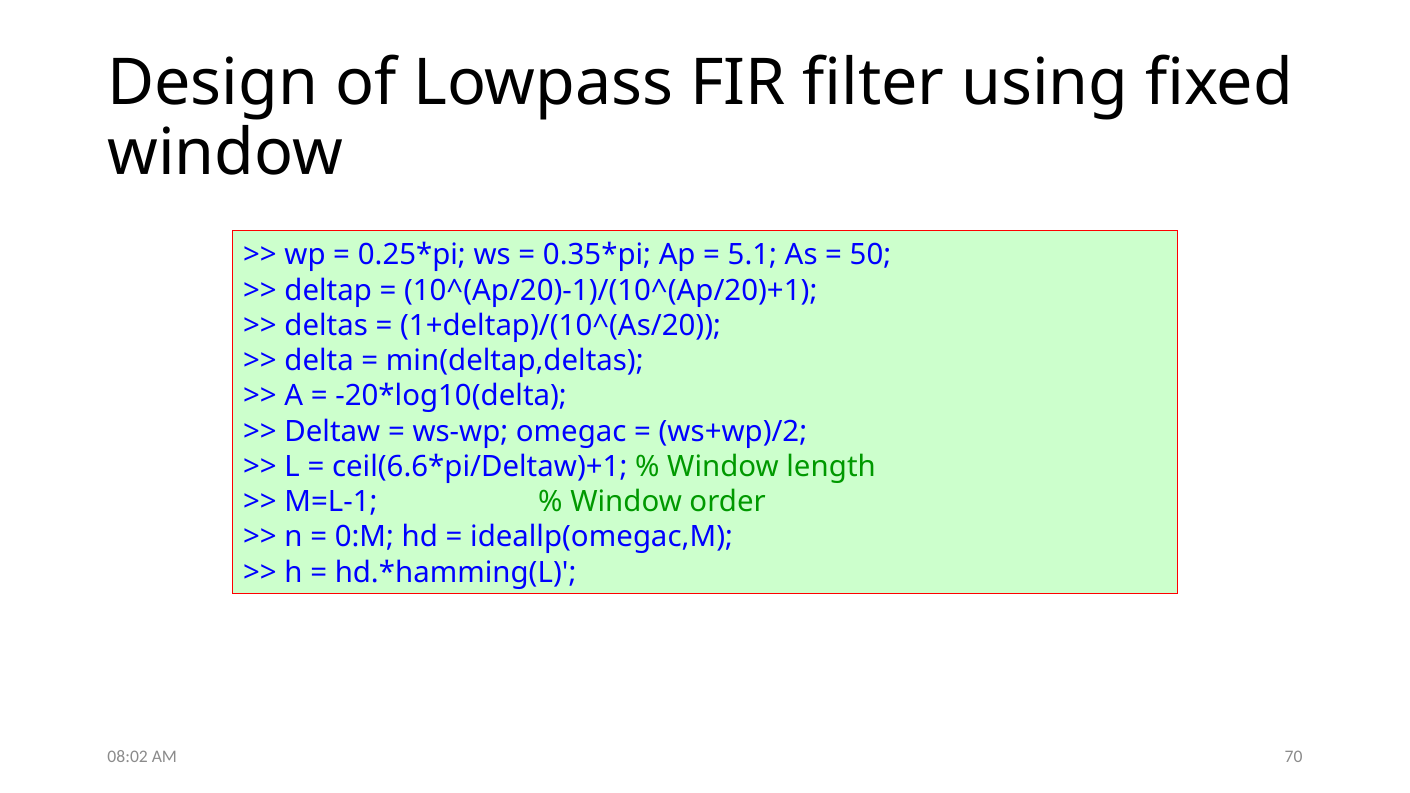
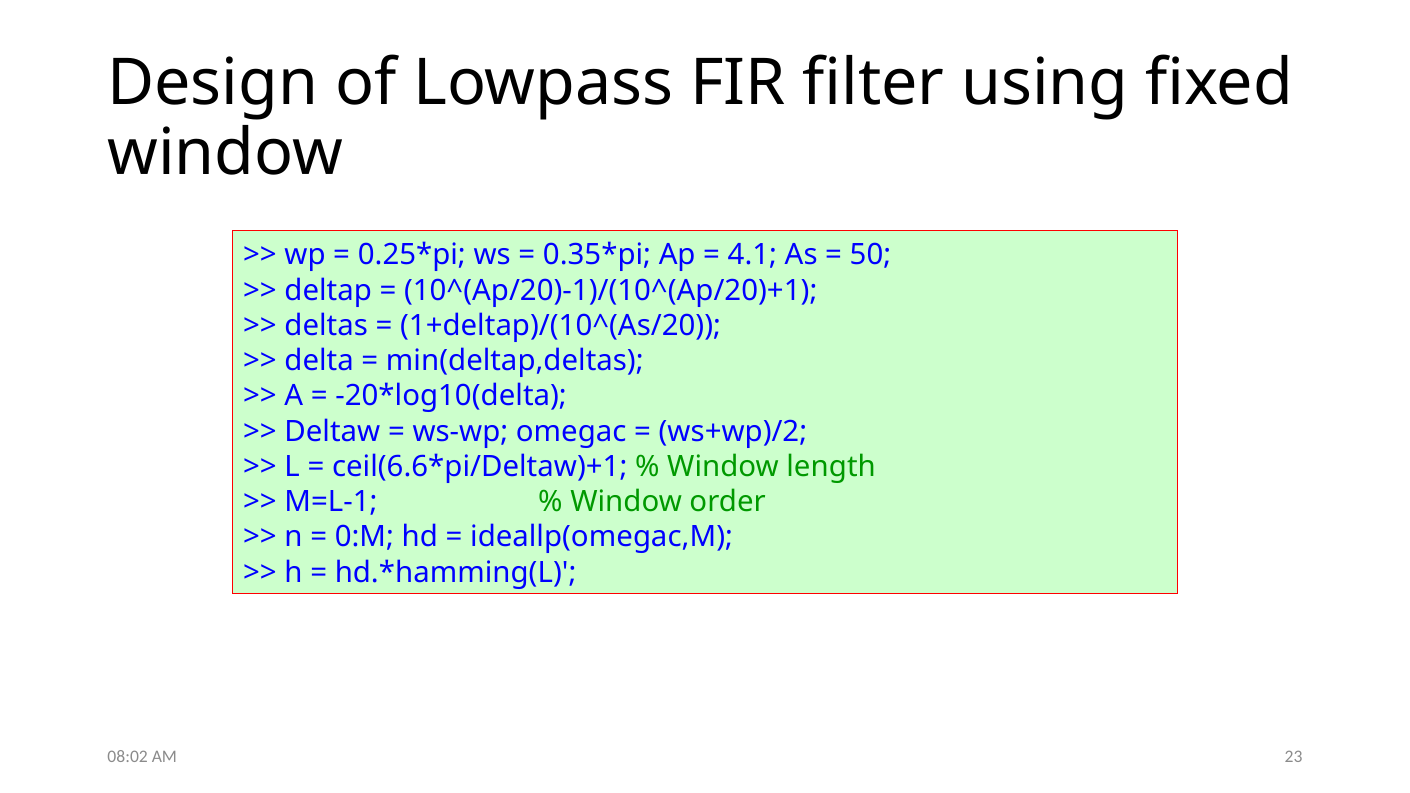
5.1: 5.1 -> 4.1 (752, 255)
70: 70 -> 23 (1294, 757)
